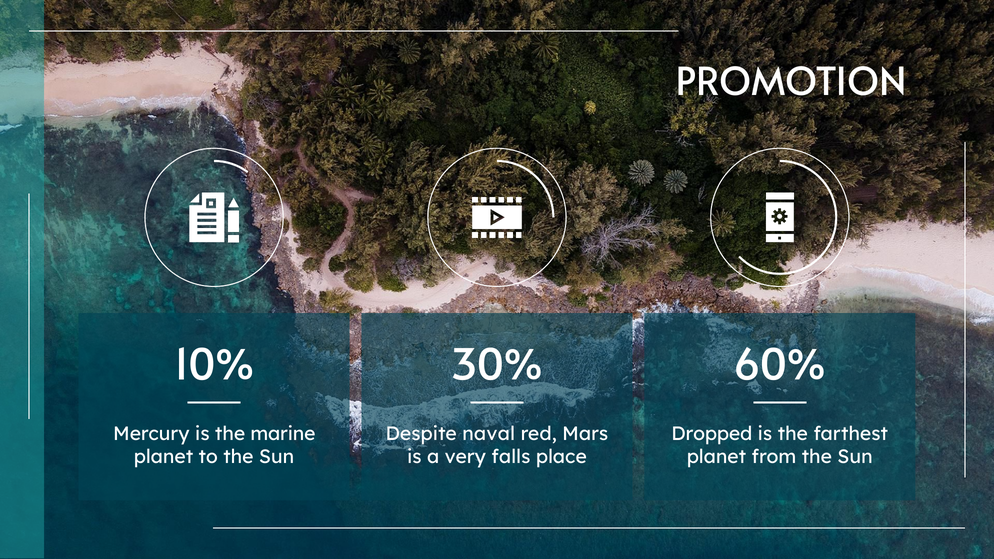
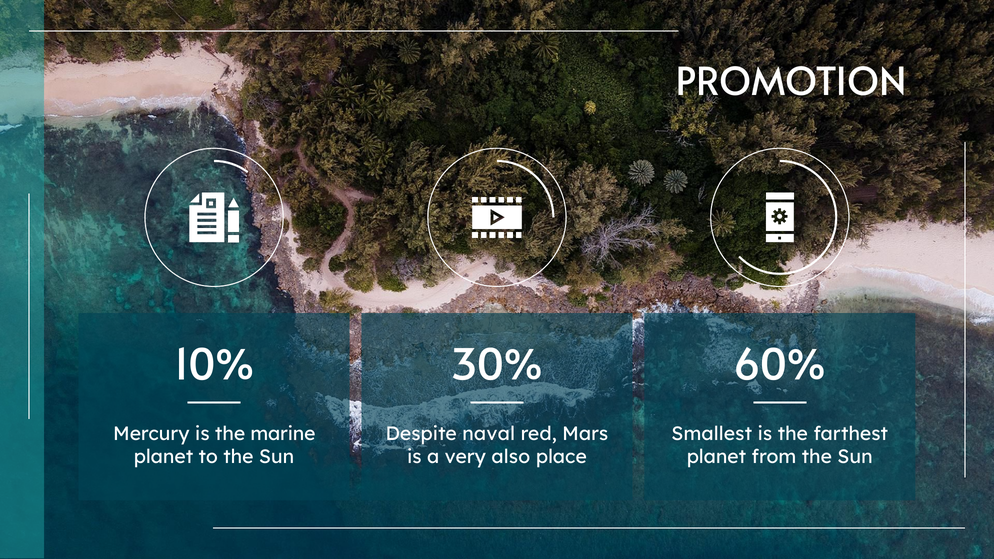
Dropped: Dropped -> Smallest (712, 434)
falls: falls -> also (511, 457)
